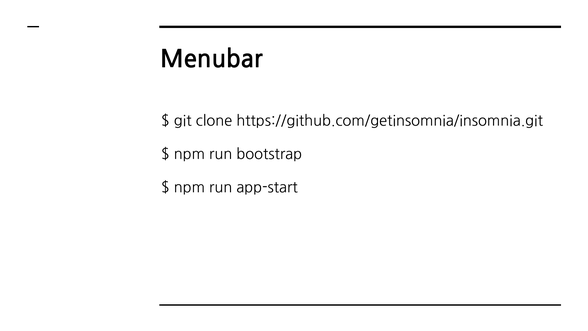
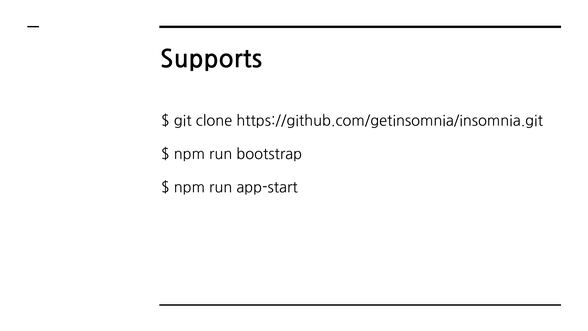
Menubar: Menubar -> Supports (211, 59)
